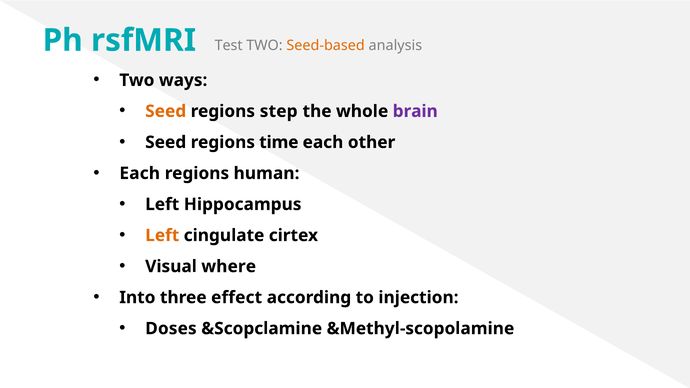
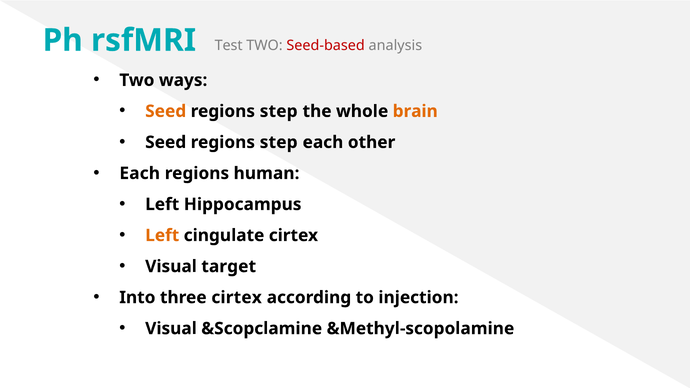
Seed-based colour: orange -> red (326, 45)
brain colour: purple -> orange (415, 111)
time: time -> step (279, 142)
where: where -> target (229, 267)
three effect: effect -> cirtex (237, 298)
Doses: Doses -> Visual (171, 329)
